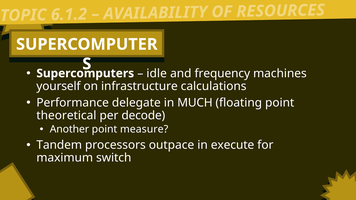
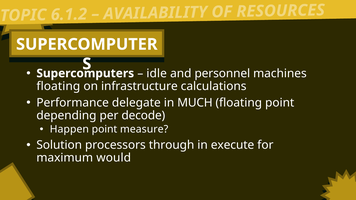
frequency: frequency -> personnel (222, 73)
yourself: yourself -> floating (58, 86)
theoretical: theoretical -> depending (66, 116)
Another: Another -> Happen (69, 129)
Tandem: Tandem -> Solution (59, 145)
outpace: outpace -> through (172, 145)
switch: switch -> would (114, 158)
